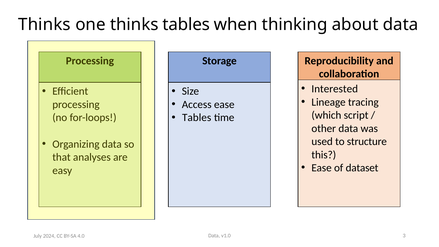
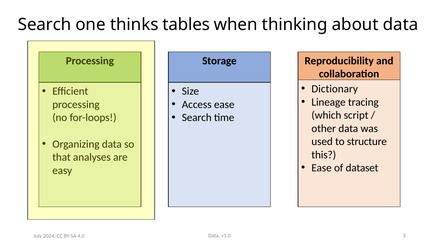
Thinks: Thinks -> Search (45, 24)
Interested: Interested -> Dictionary (335, 89)
Tables: Tables -> Search (197, 118)
